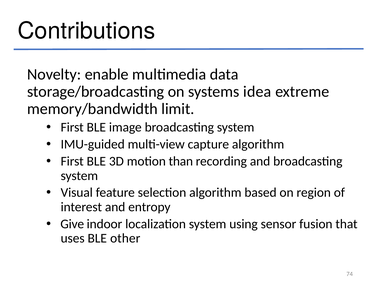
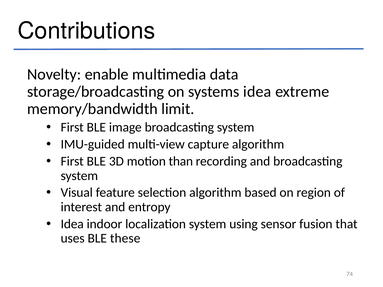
Give: Give -> Idea (72, 224)
other: other -> these (125, 238)
